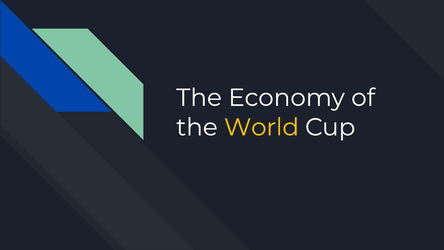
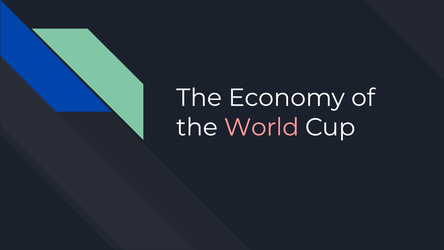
World colour: yellow -> pink (261, 127)
